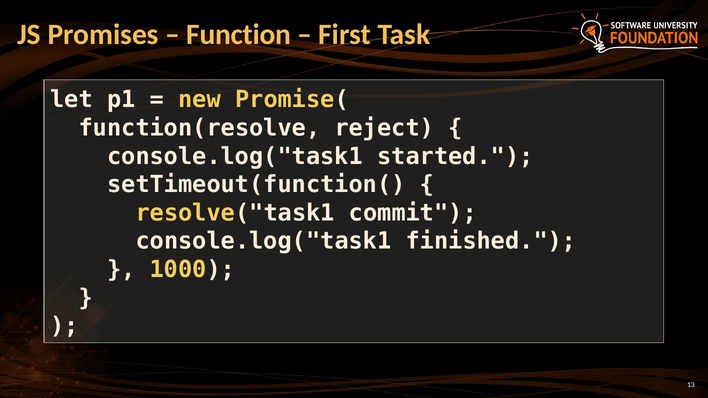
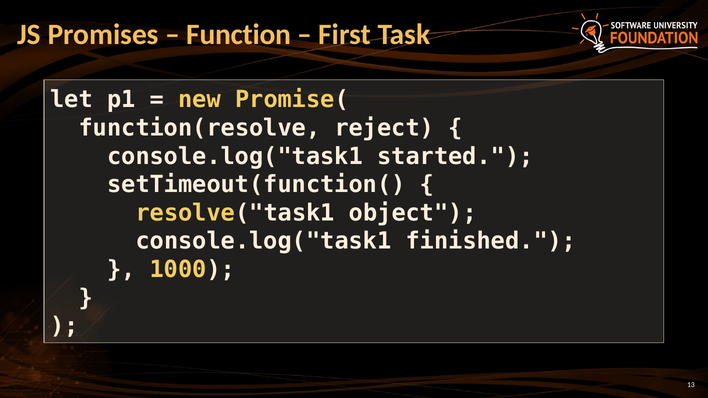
commit: commit -> object (413, 213)
